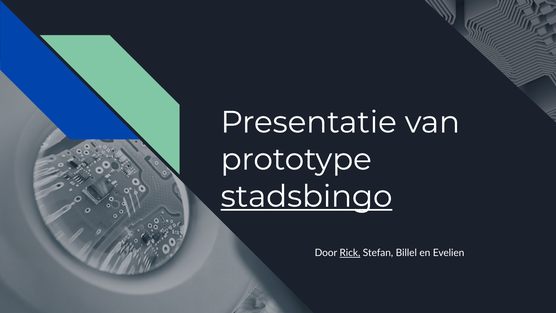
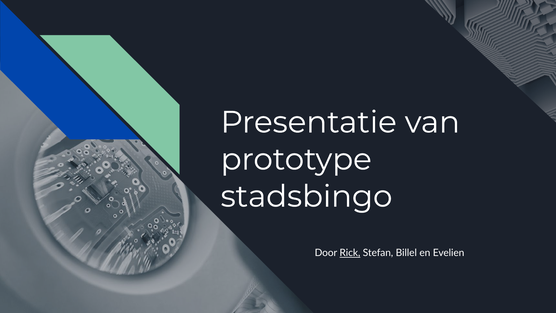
stadsbingo underline: present -> none (307, 196)
